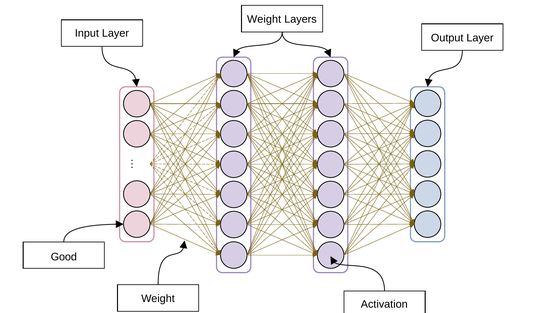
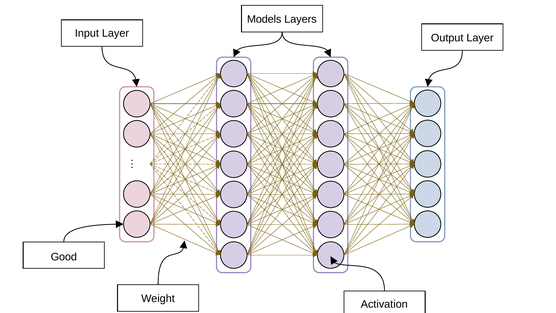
Weight: Weight -> Models (264, 19)
